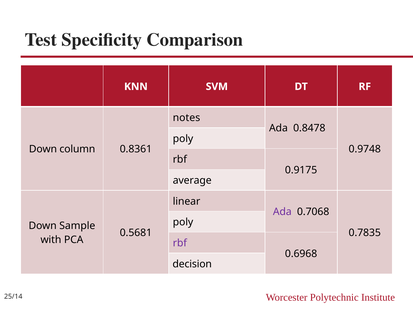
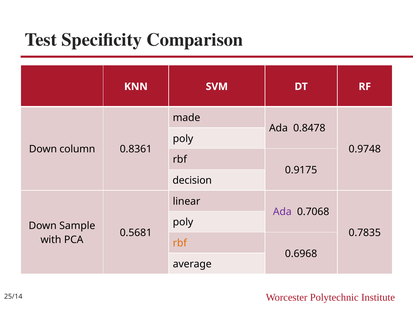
notes: notes -> made (187, 118)
average: average -> decision (192, 181)
rbf colour: purple -> orange (180, 244)
decision: decision -> average (192, 265)
